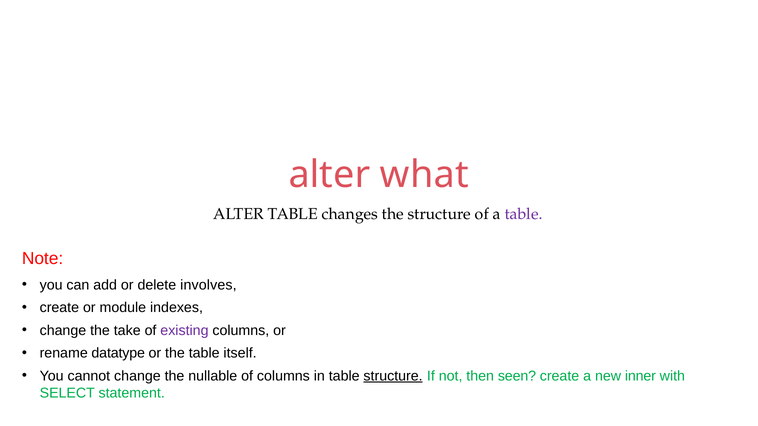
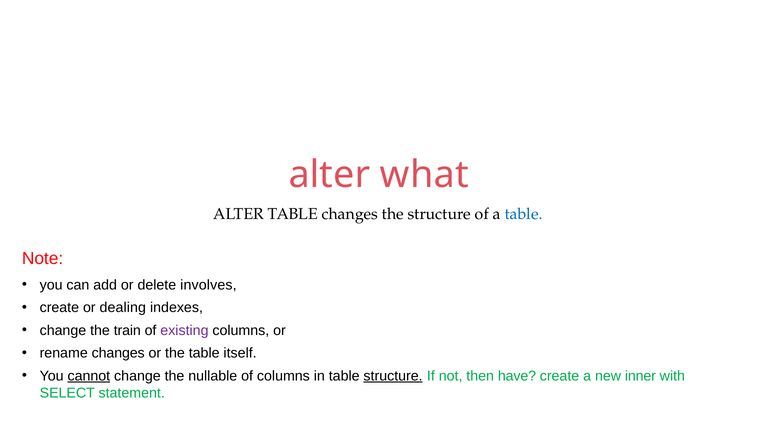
table colour: purple -> blue (524, 214)
module: module -> dealing (123, 308)
take: take -> train (127, 331)
rename datatype: datatype -> changes (118, 353)
cannot underline: none -> present (89, 376)
seen: seen -> have (517, 376)
